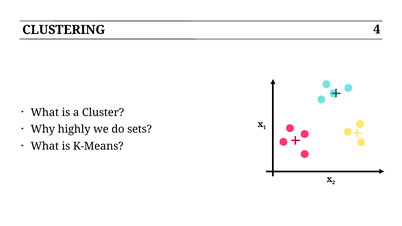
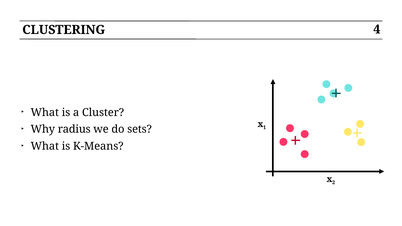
highly: highly -> radius (74, 129)
